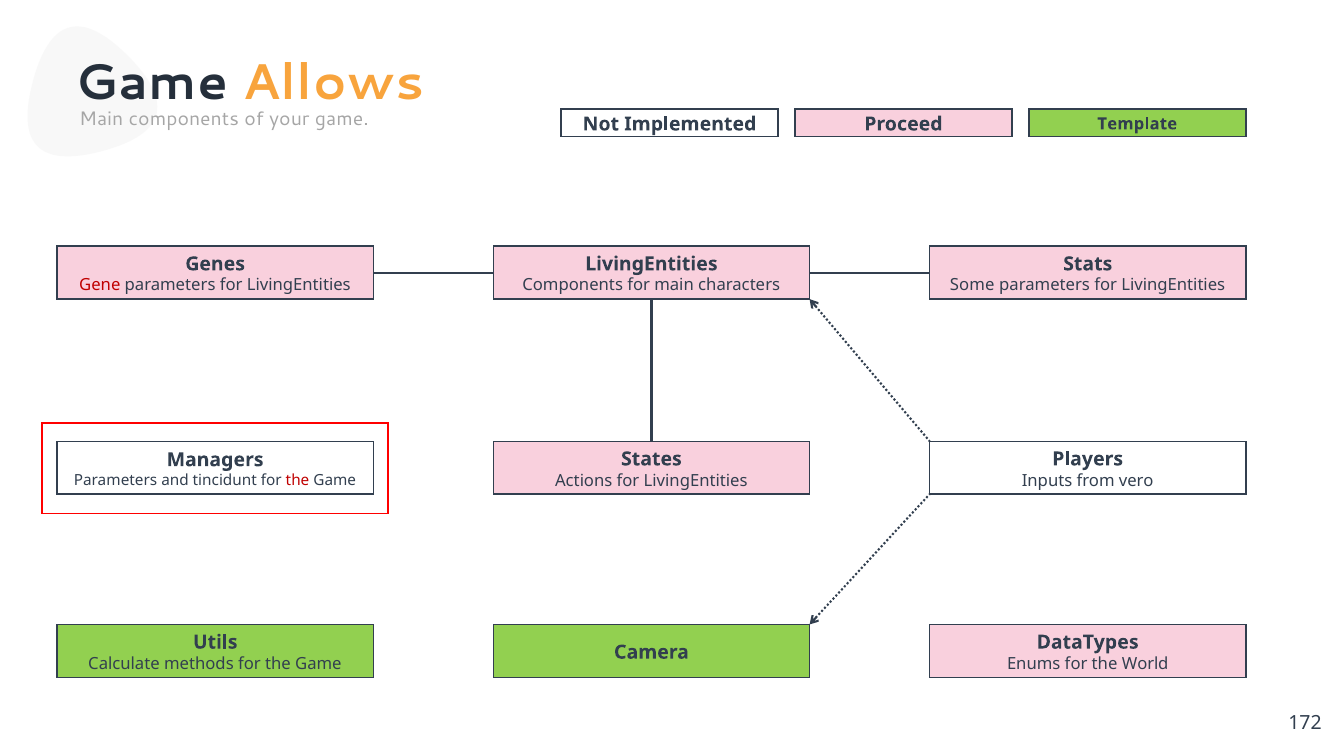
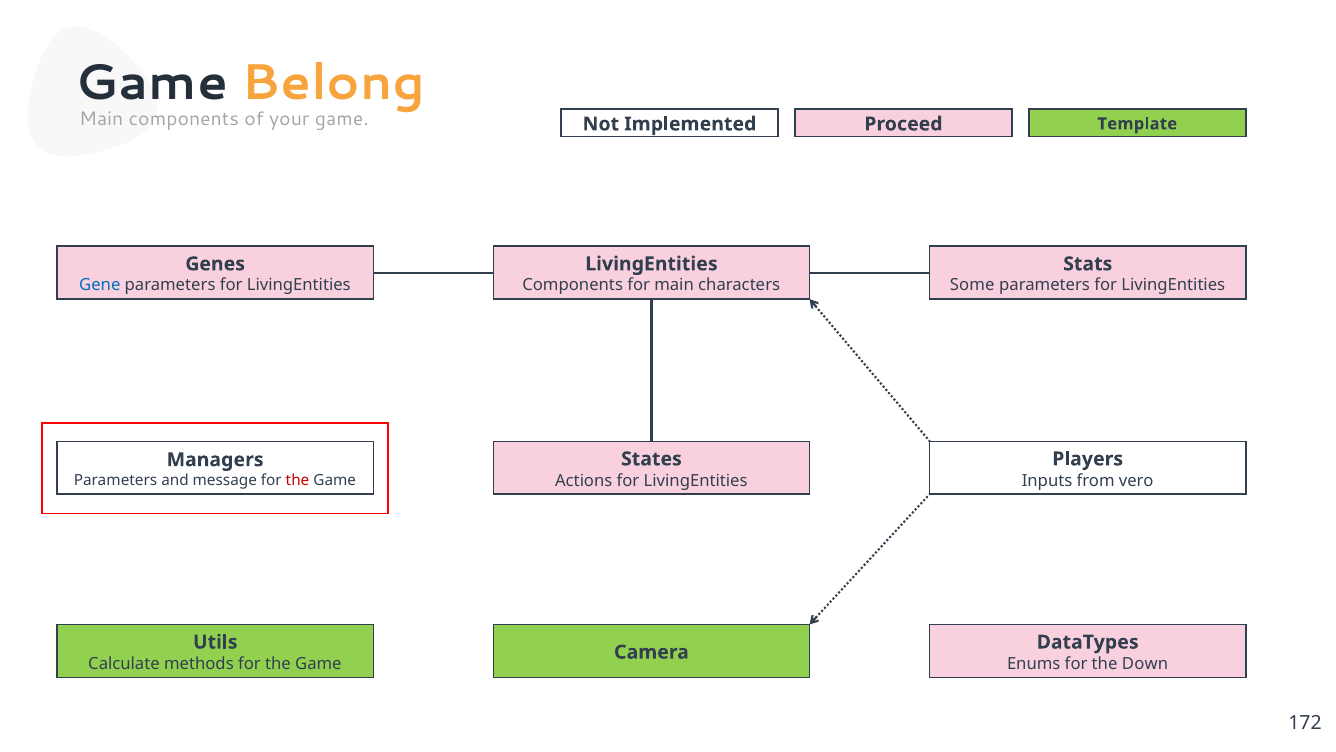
Allows: Allows -> Belong (334, 83)
Gene colour: red -> blue (100, 285)
tincidunt: tincidunt -> message (225, 480)
World: World -> Down (1145, 663)
